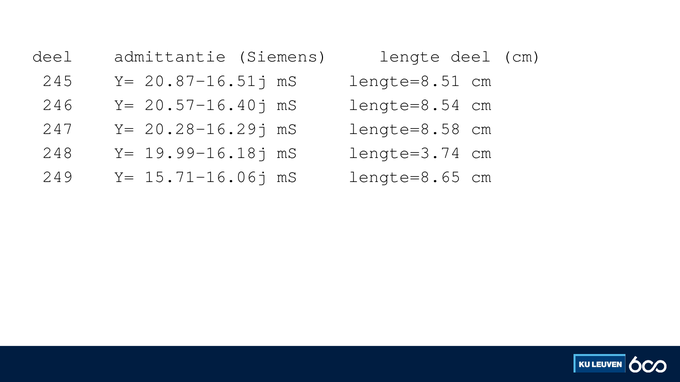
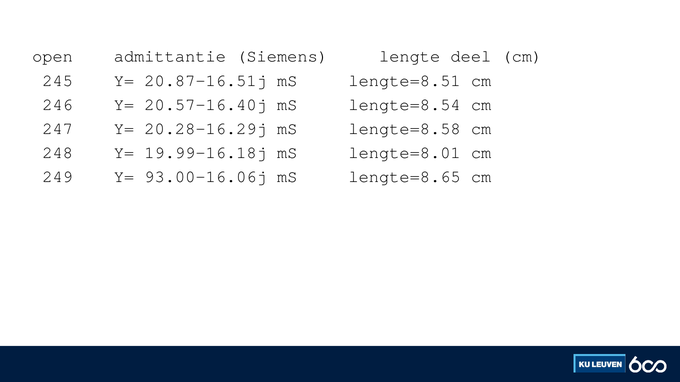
deel: deel -> open (53, 56)
lengte=3.74: lengte=3.74 -> lengte=8.01 (405, 153)
15.71-16.06j: 15.71-16.06j -> 93.00-16.06j (206, 177)
